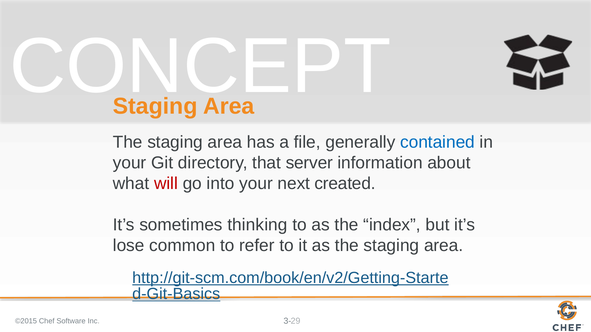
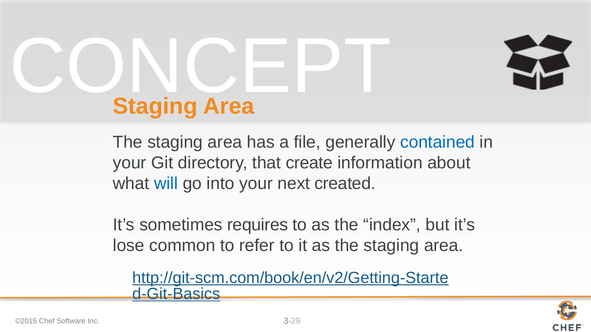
server: server -> create (309, 163)
will colour: red -> blue (166, 184)
thinking: thinking -> requires (258, 225)
